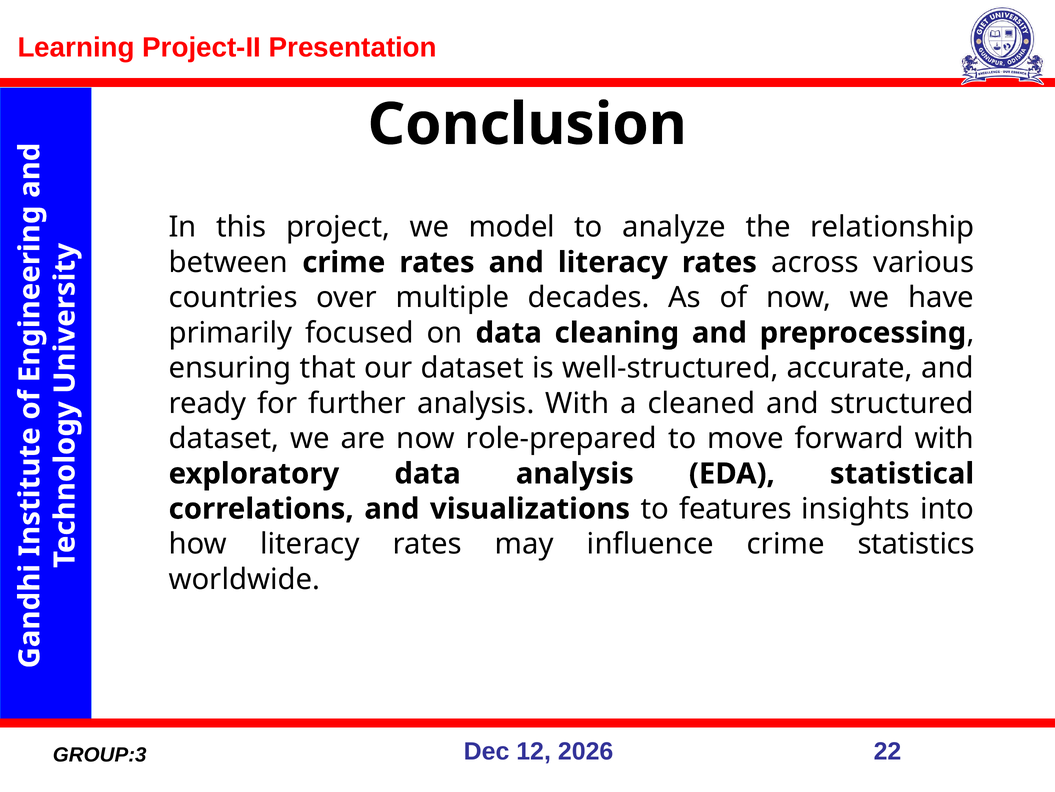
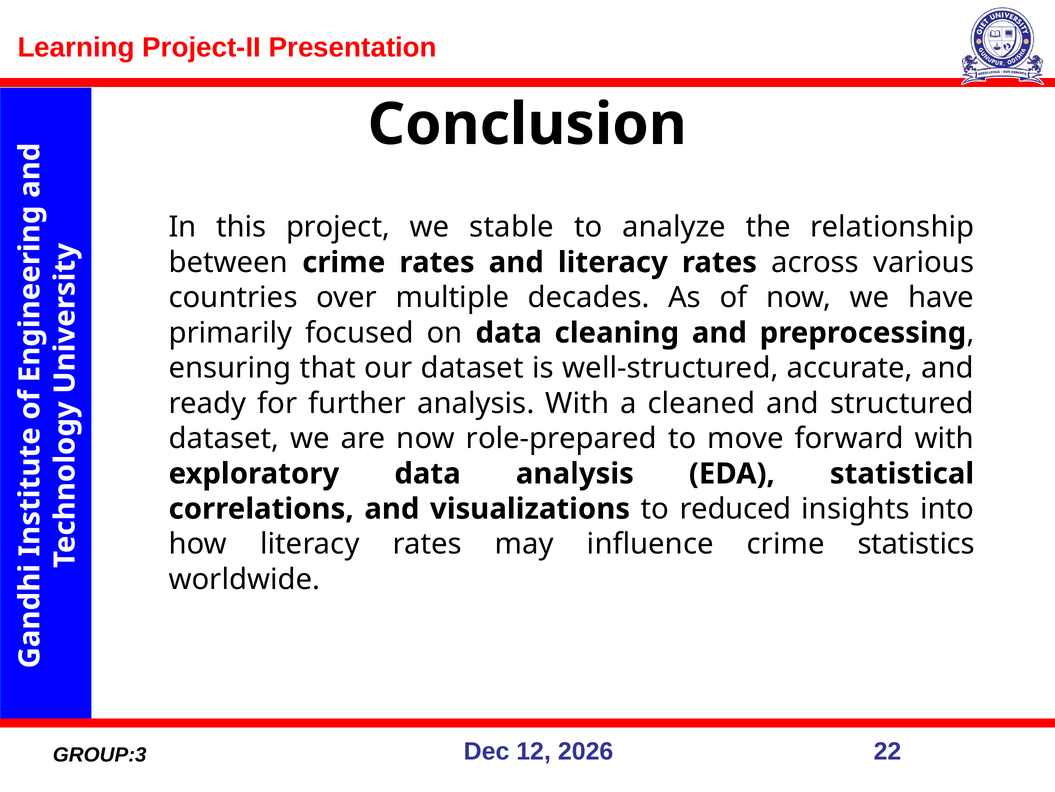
model: model -> stable (512, 227)
features: features -> reduced (735, 508)
